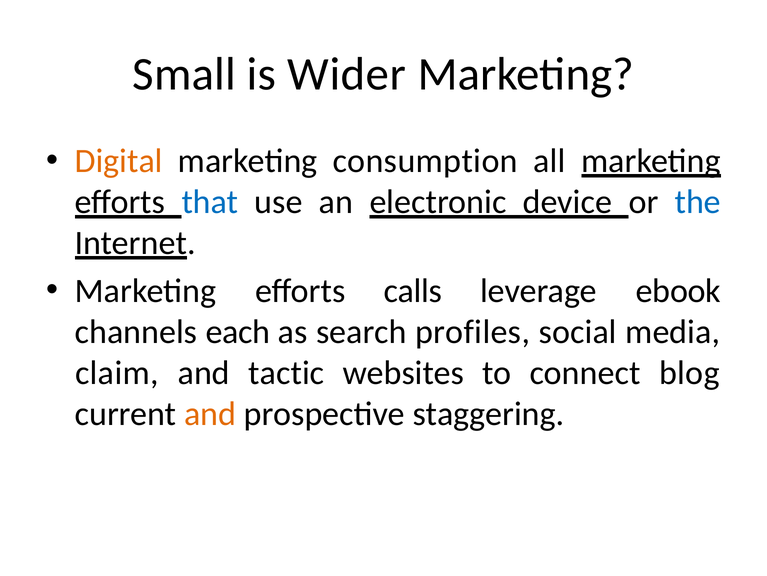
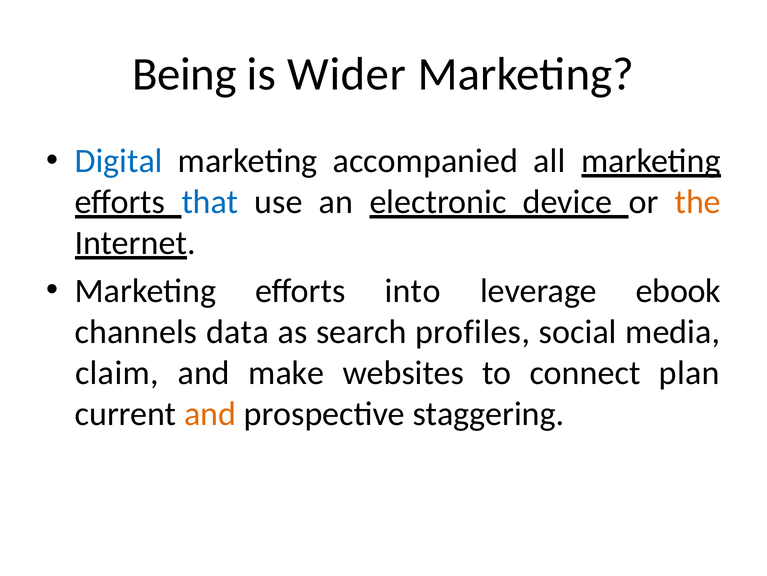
Small: Small -> Being (184, 74)
Digital colour: orange -> blue (119, 161)
consumption: consumption -> accompanied (425, 161)
the colour: blue -> orange (698, 202)
calls: calls -> into (413, 291)
each: each -> data (238, 332)
tactic: tactic -> make (286, 372)
blog: blog -> plan (689, 372)
